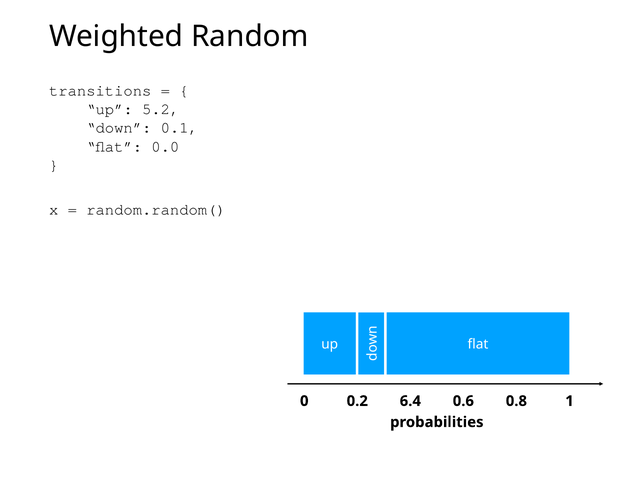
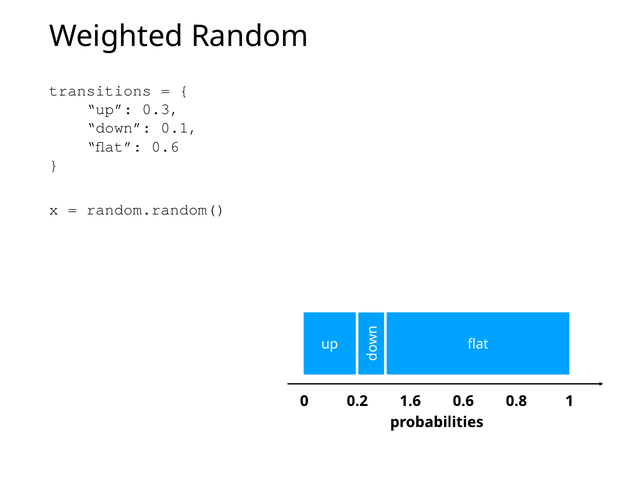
5.2: 5.2 -> 0.3 (161, 109)
flat 0.0: 0.0 -> 0.6 (165, 146)
6.4: 6.4 -> 1.6 (410, 401)
